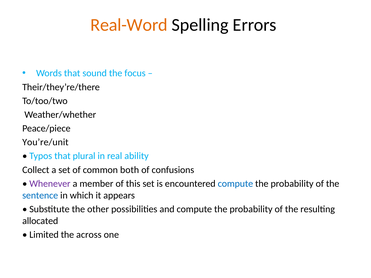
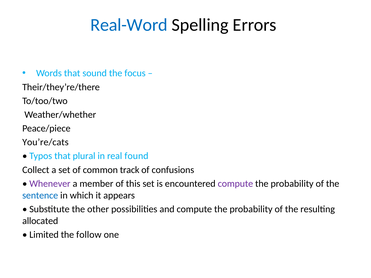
Real-Word colour: orange -> blue (129, 25)
You’re/unit: You’re/unit -> You’re/cats (45, 142)
ability: ability -> found (136, 156)
both: both -> track (130, 170)
compute colour: blue -> purple (235, 184)
across: across -> follow (89, 235)
